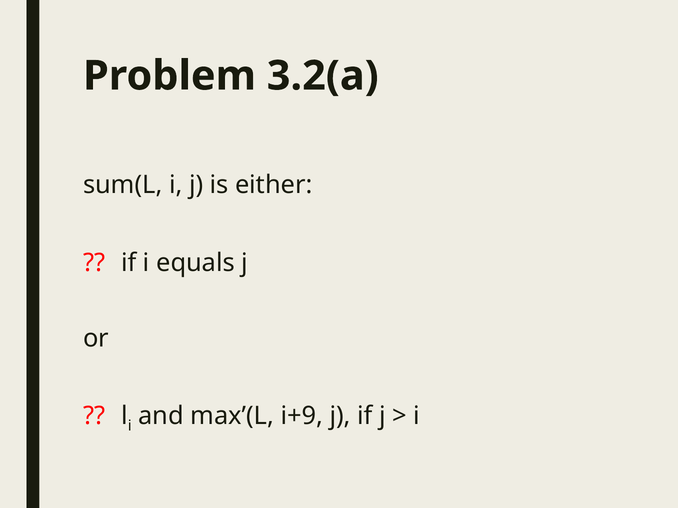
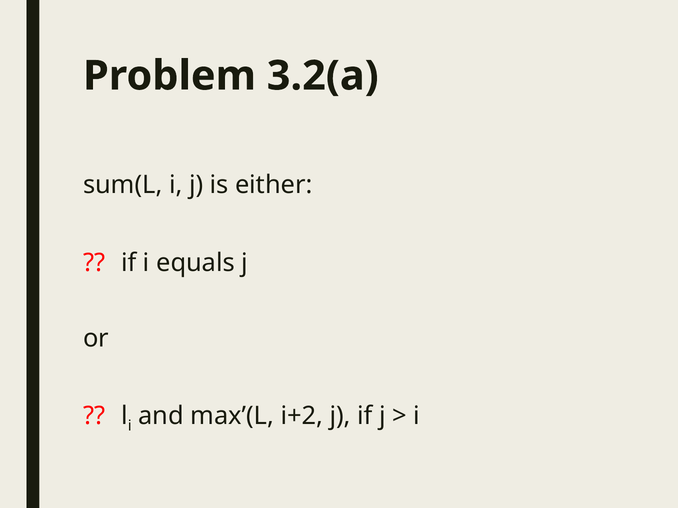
i+9: i+9 -> i+2 (302, 416)
